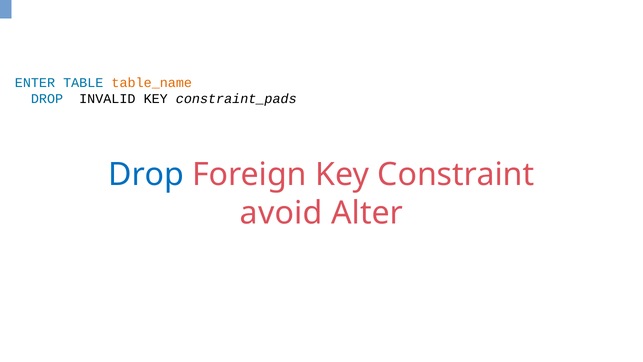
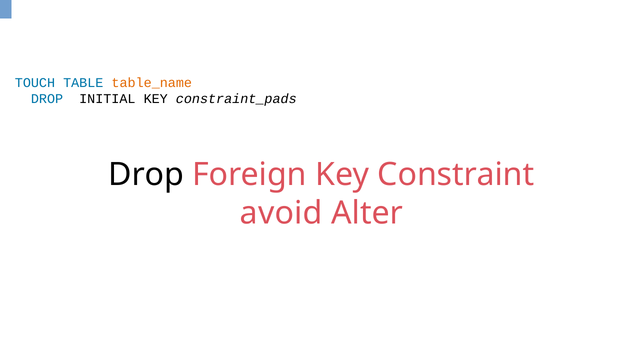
ENTER: ENTER -> TOUCH (35, 83)
INVALID: INVALID -> INITIAL (107, 99)
Drop colour: blue -> black (146, 174)
